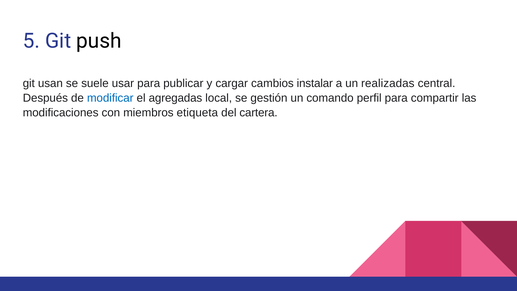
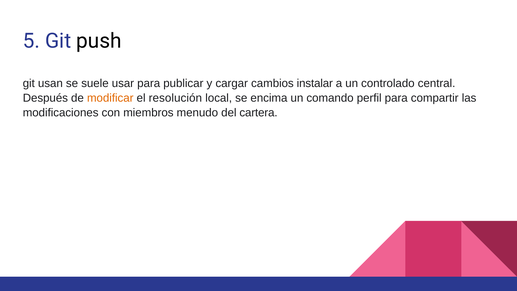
realizadas: realizadas -> controlado (388, 83)
modificar colour: blue -> orange (110, 98)
agregadas: agregadas -> resolución (175, 98)
gestión: gestión -> encima (269, 98)
etiqueta: etiqueta -> menudo (197, 113)
